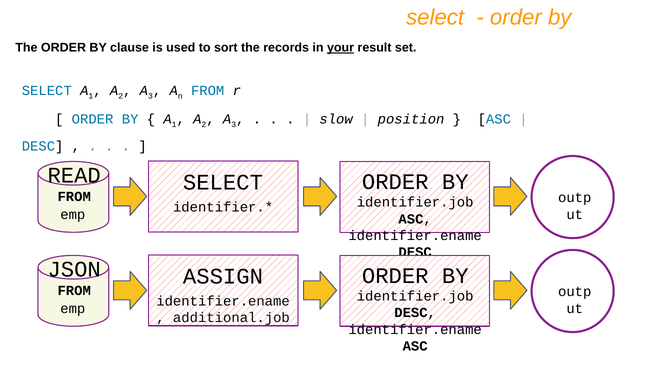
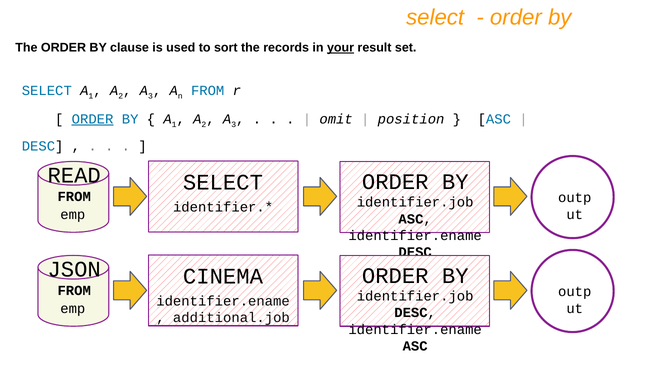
ORDER underline: none -> present (93, 119)
slow: slow -> omit (336, 119)
ASSIGN: ASSIGN -> CINEMA (223, 276)
